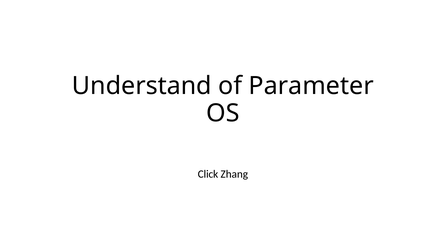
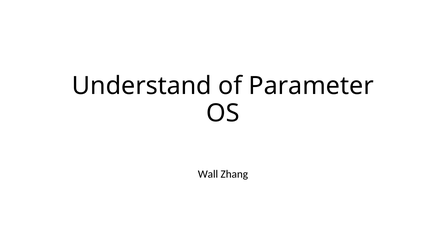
Click: Click -> Wall (208, 174)
